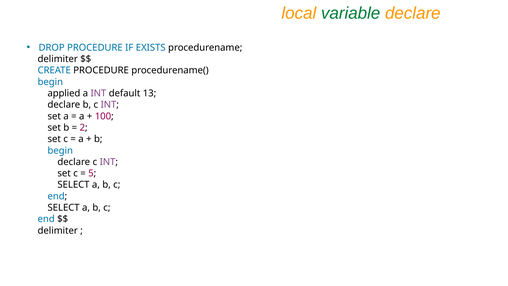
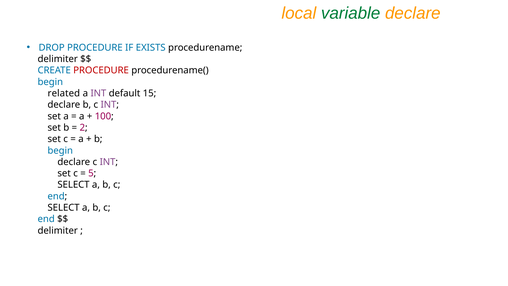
PROCEDURE colour: black -> red (101, 70)
applied: applied -> related (64, 93)
13: 13 -> 15 (150, 93)
